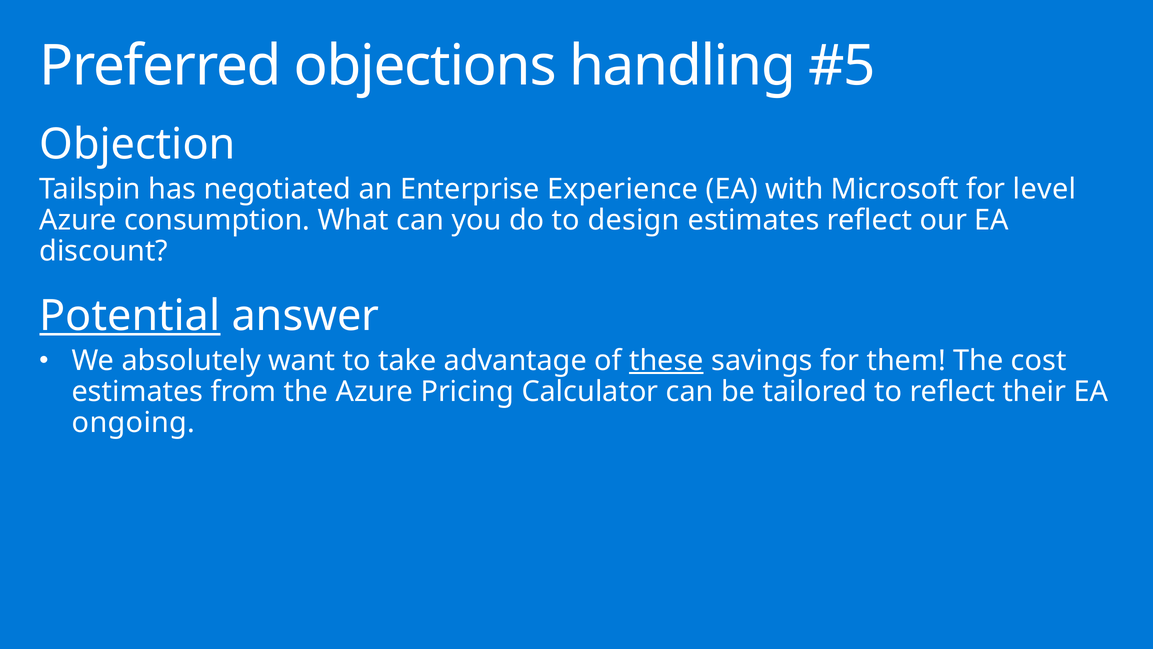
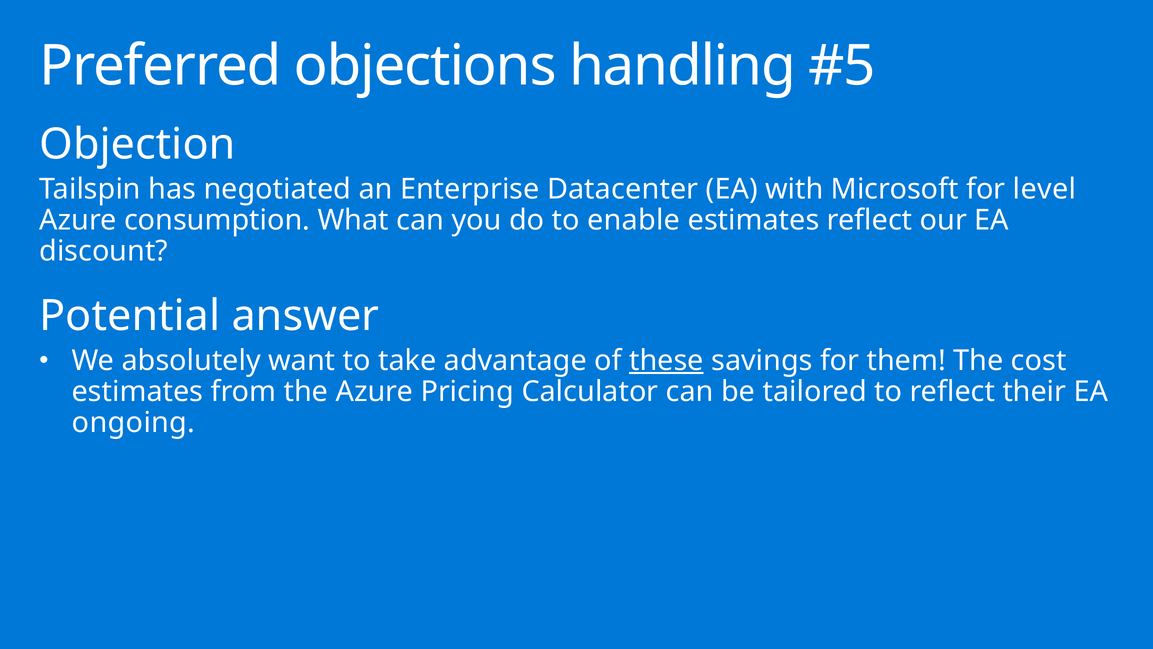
Experience: Experience -> Datacenter (623, 189)
design: design -> enable (634, 220)
Potential underline: present -> none (130, 316)
